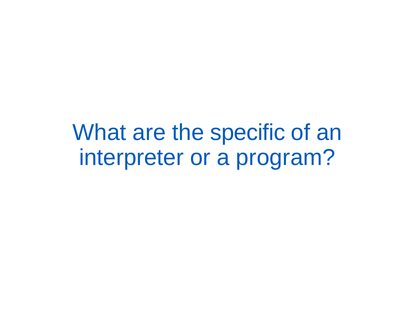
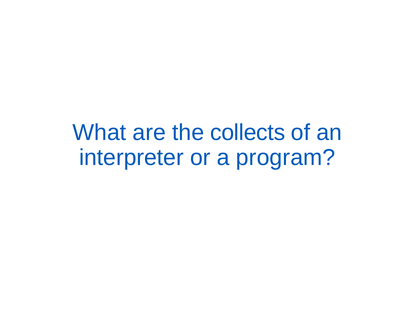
specific: specific -> collects (248, 132)
